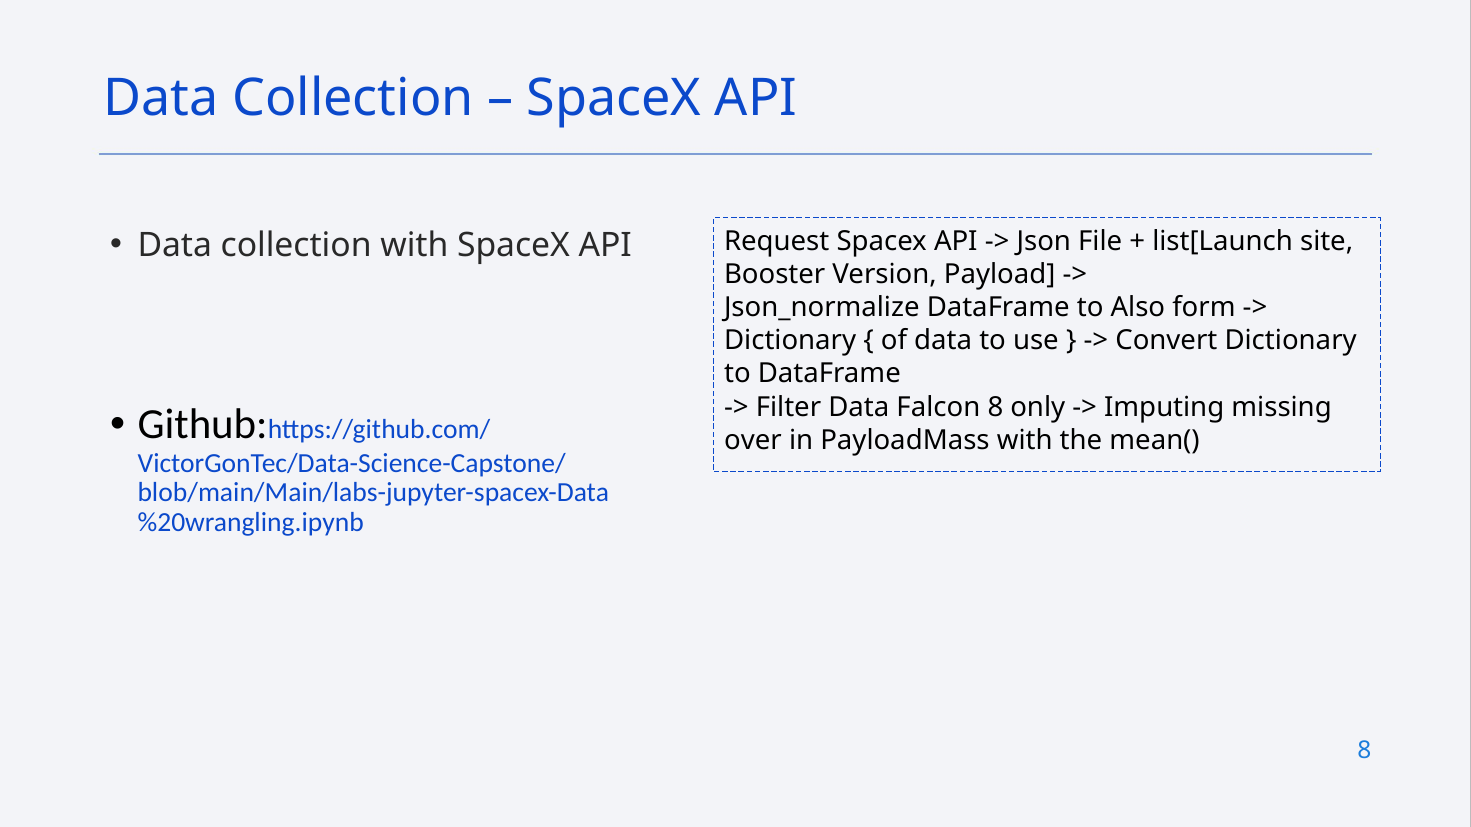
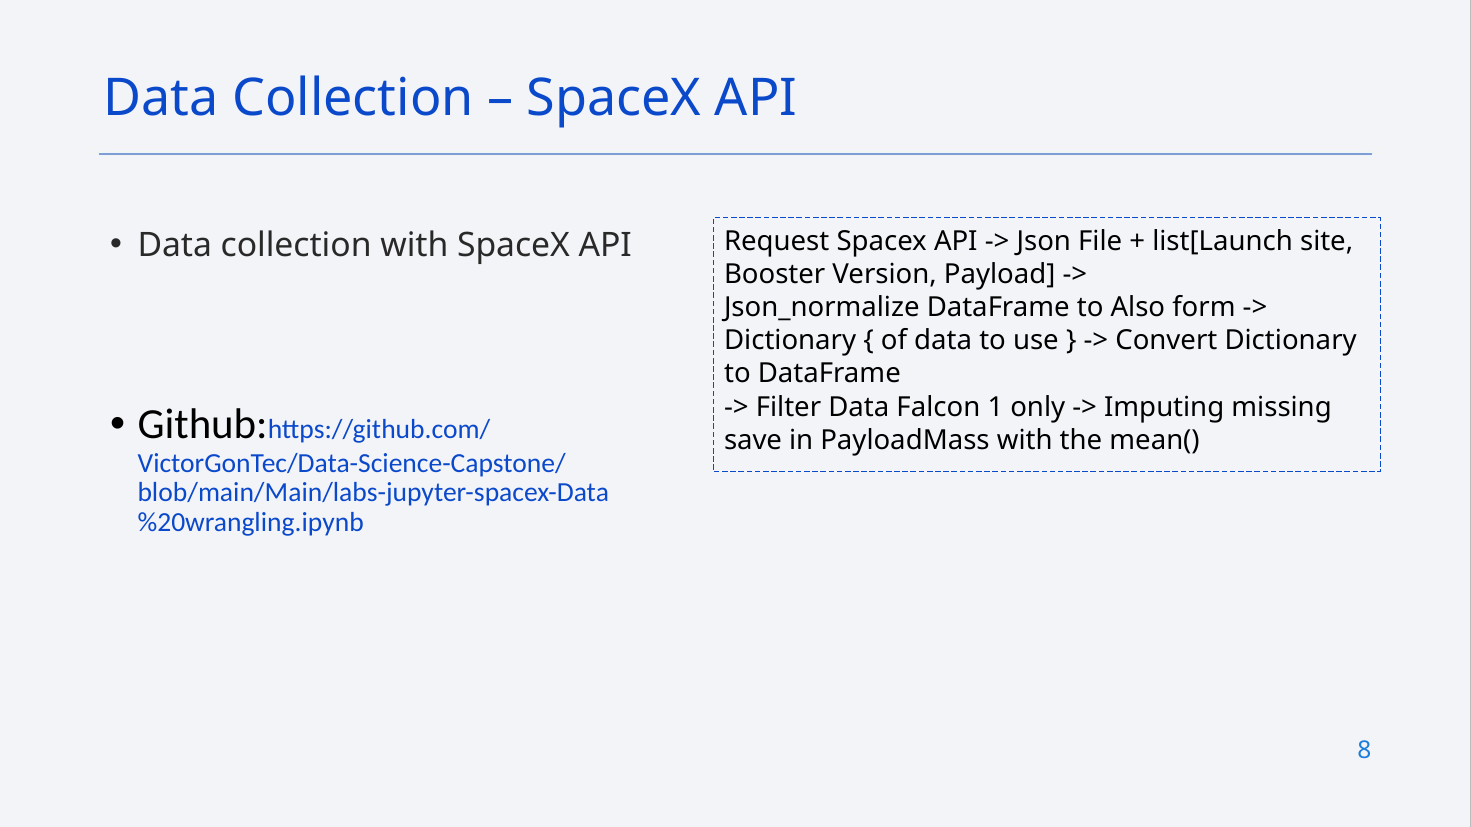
Falcon 8: 8 -> 1 (995, 407)
over: over -> save (753, 440)
